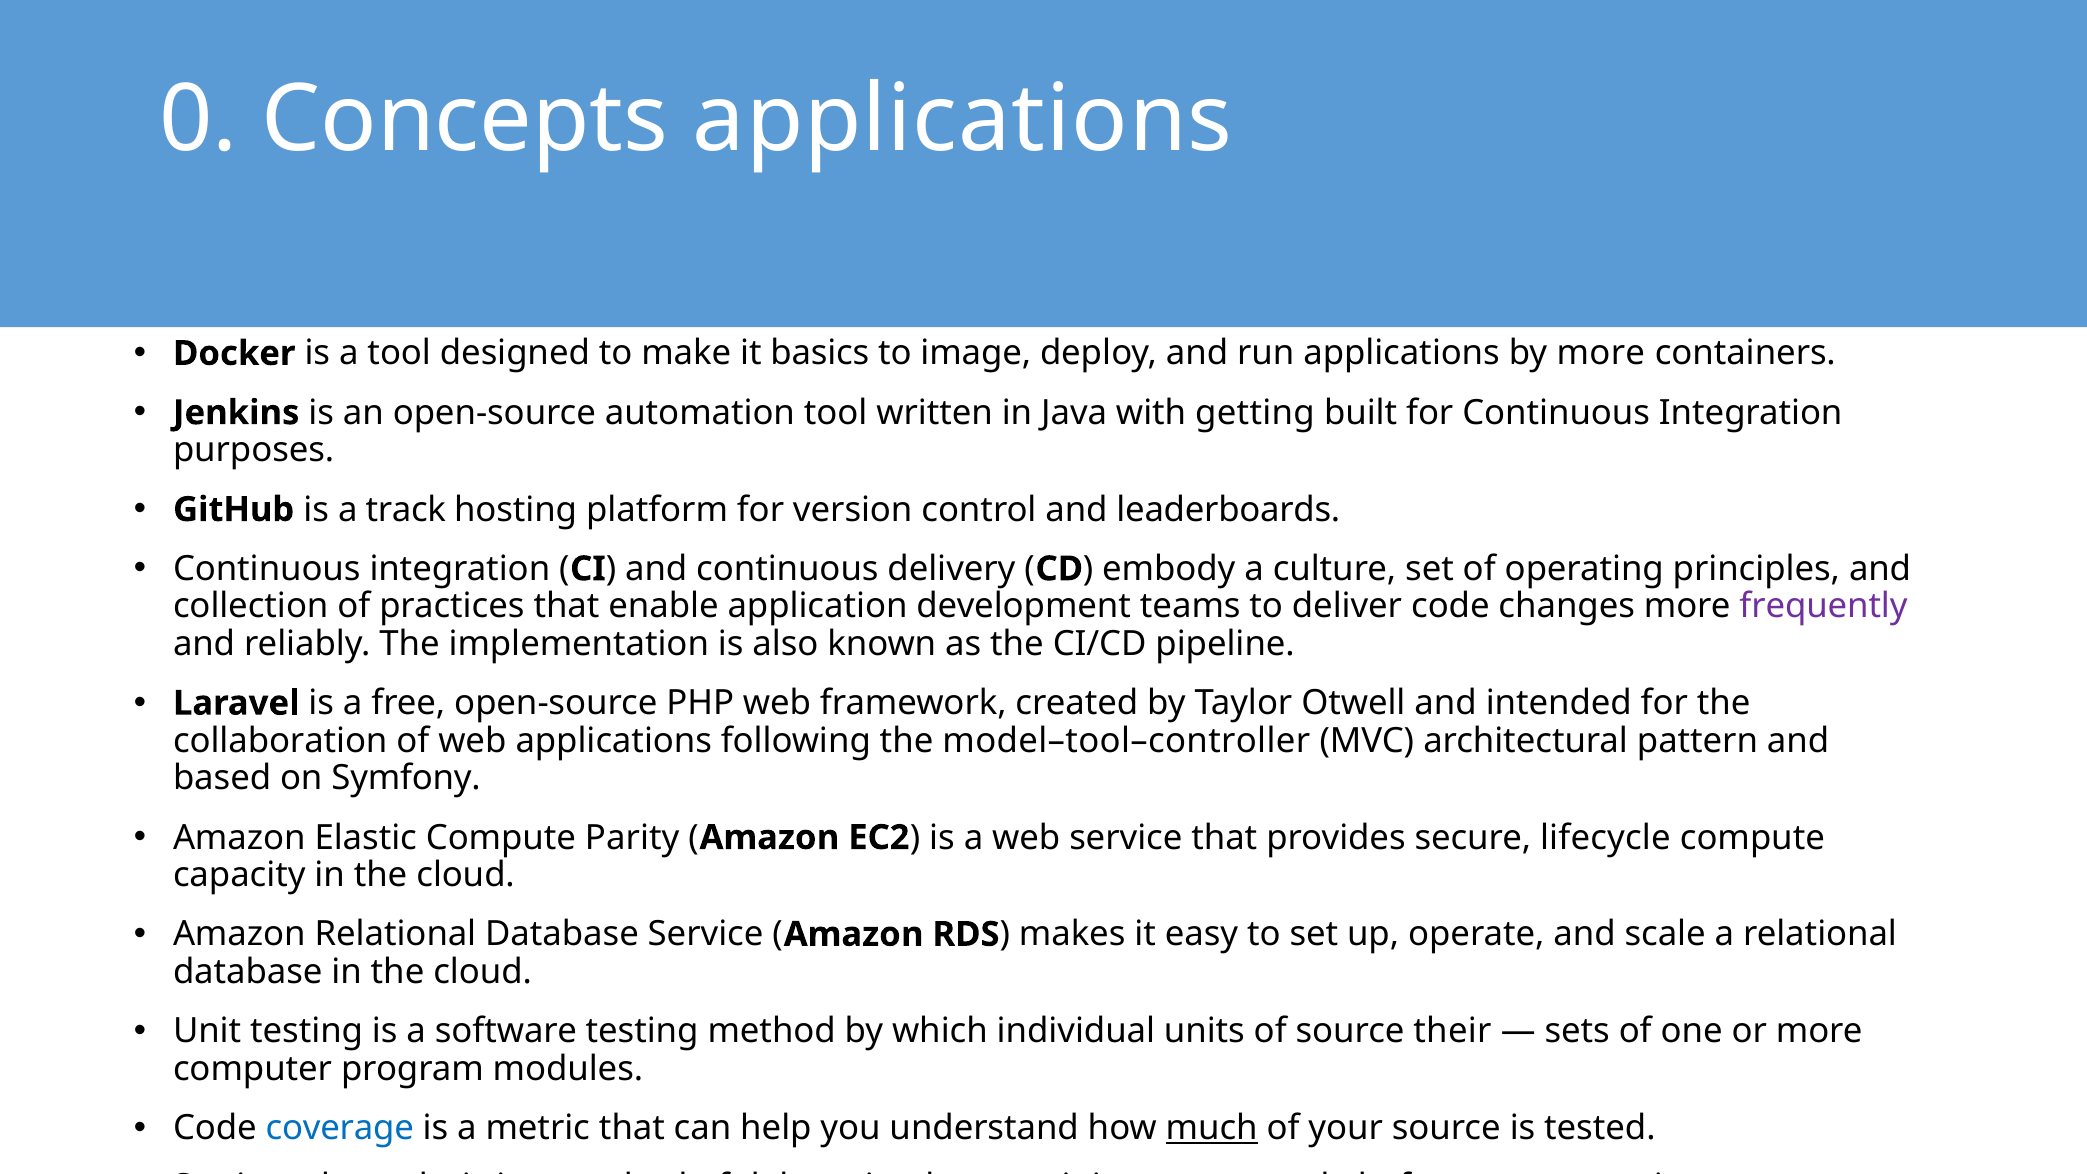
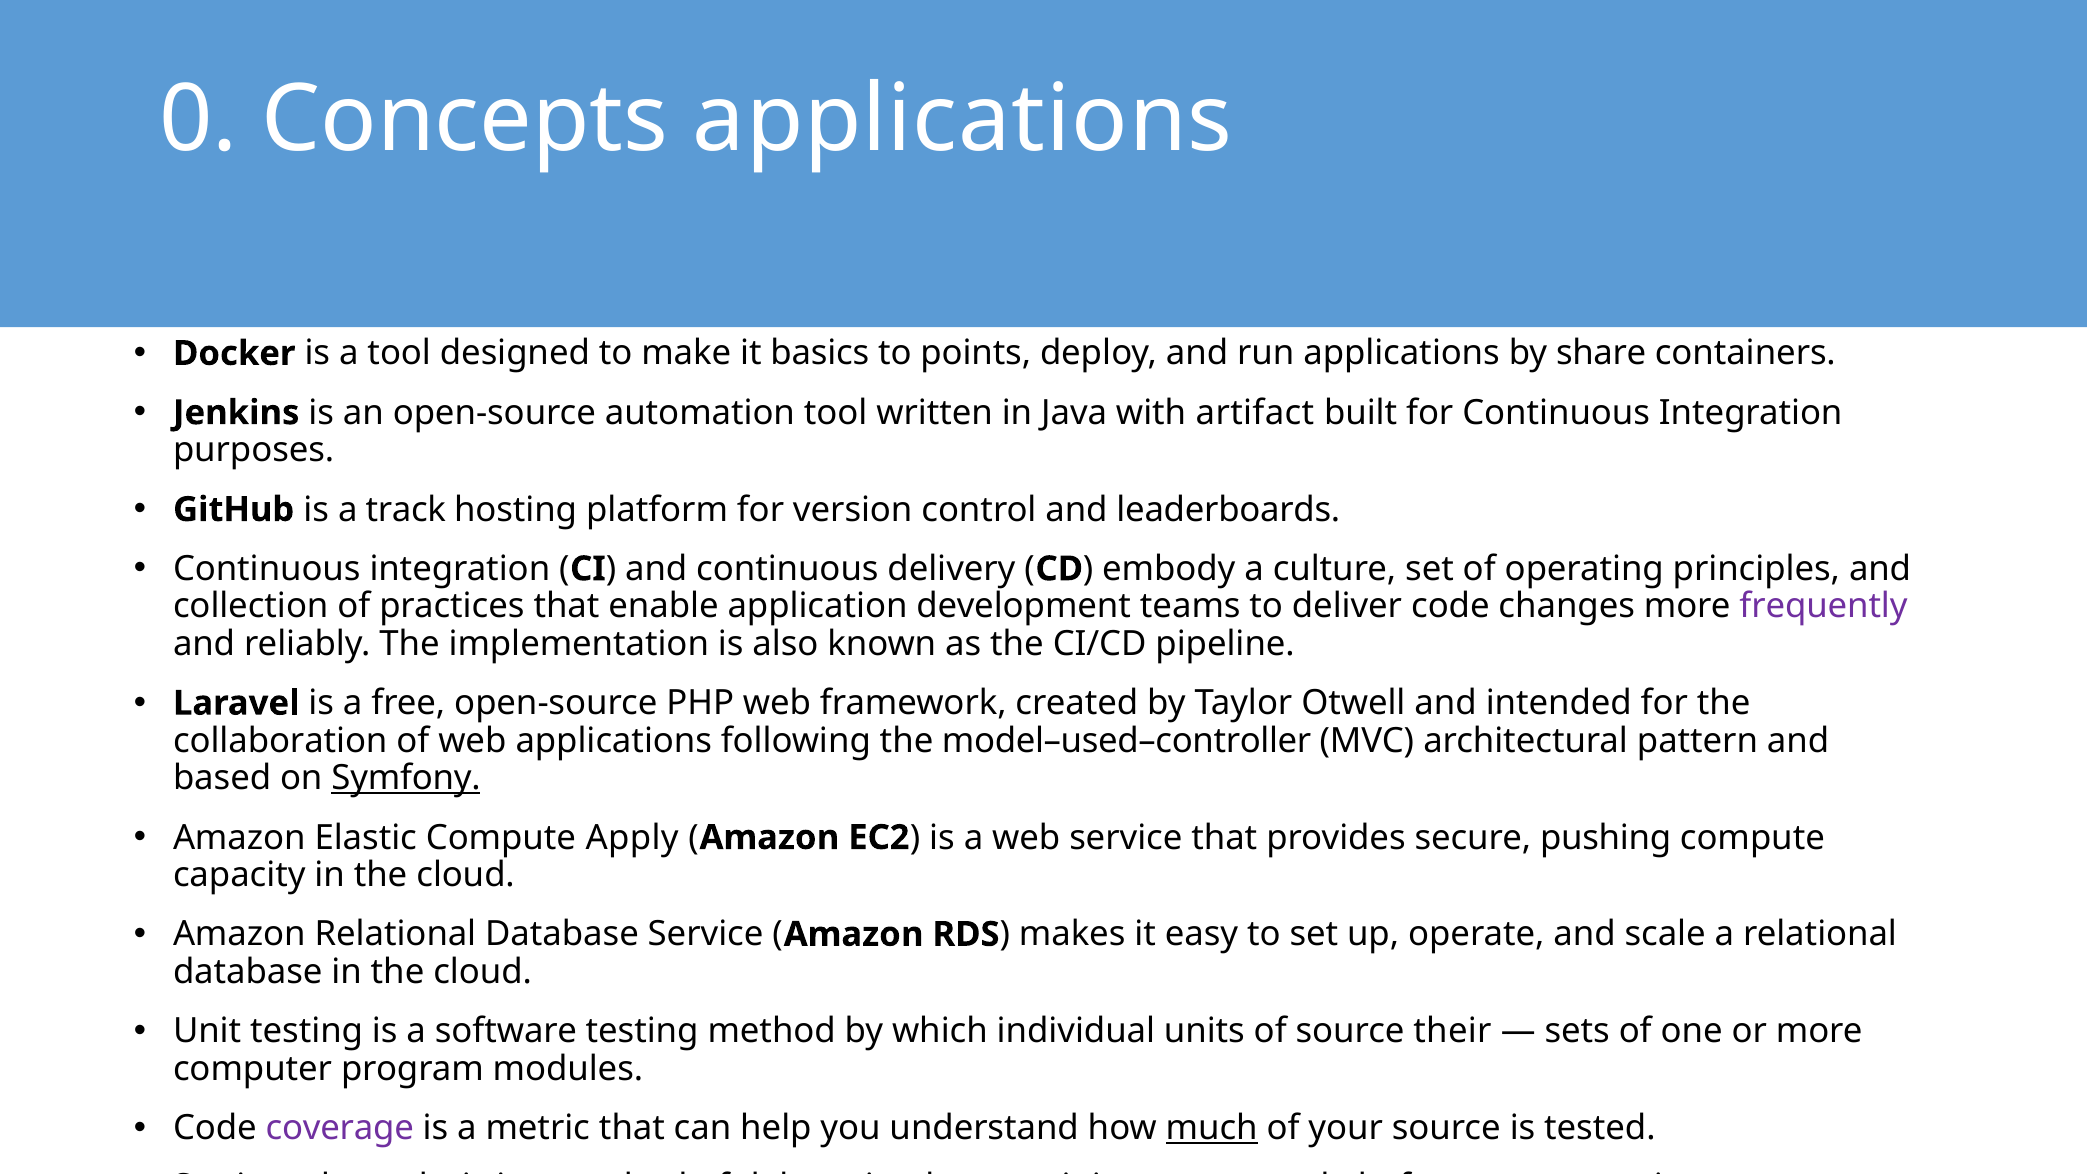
image: image -> points (976, 353)
by more: more -> share (1601, 353)
getting: getting -> artifact (1255, 413)
model–tool–controller: model–tool–controller -> model–used–controller (1127, 741)
Symfony underline: none -> present (406, 778)
Parity: Parity -> Apply (632, 838)
lifecycle: lifecycle -> pushing (1606, 838)
coverage colour: blue -> purple (340, 1128)
